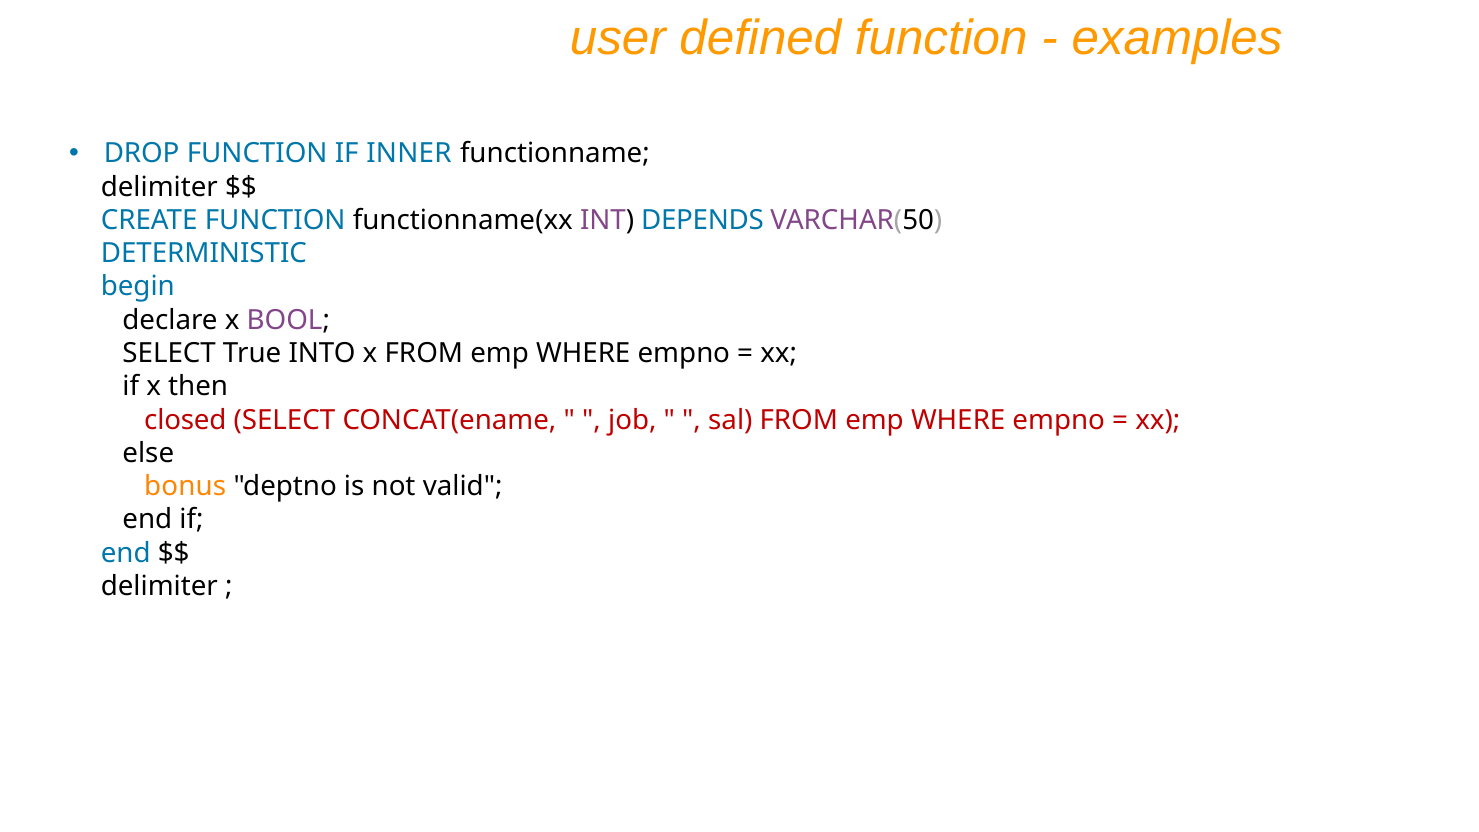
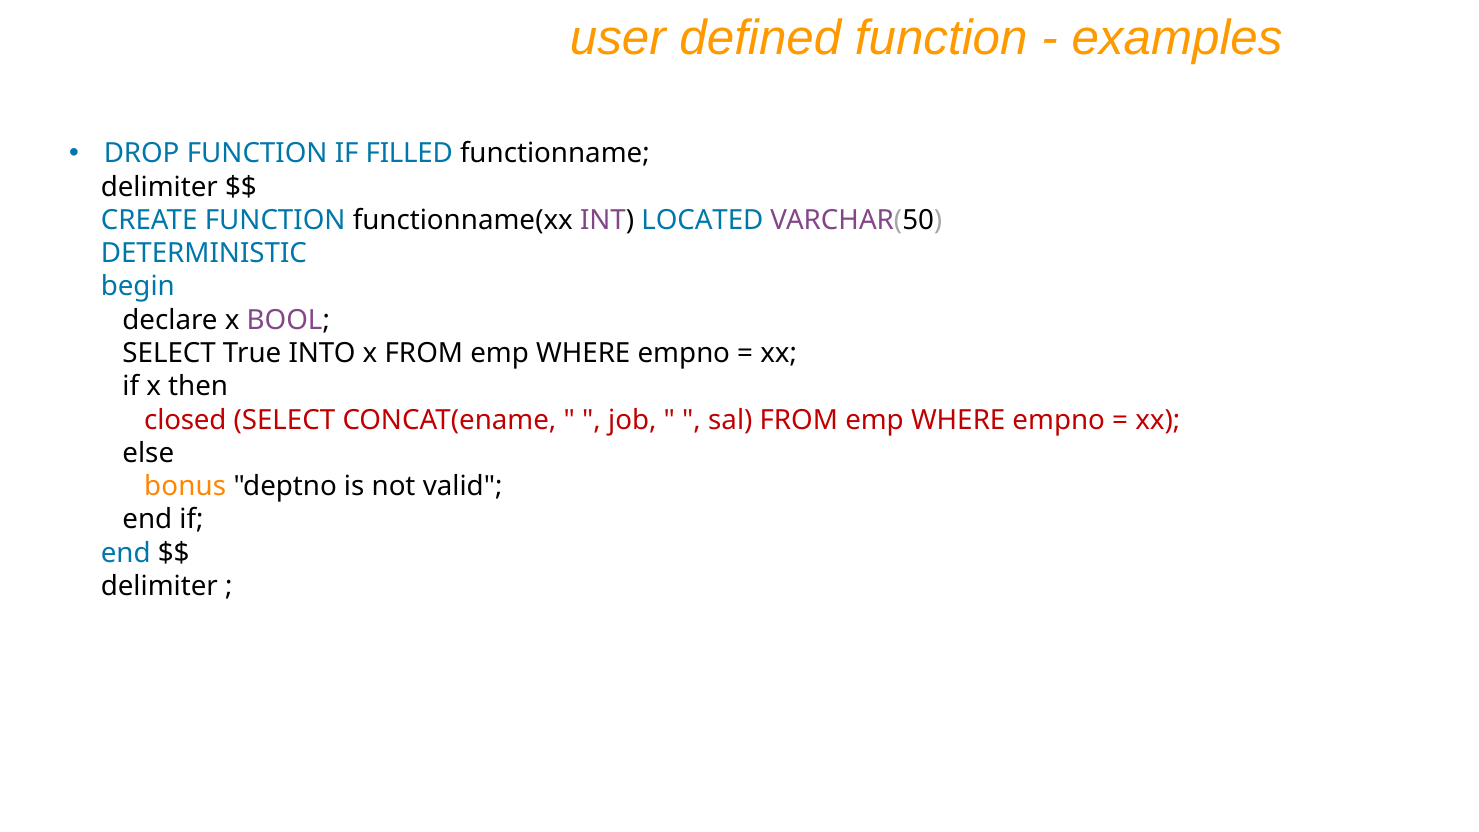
INNER: INNER -> FILLED (409, 154)
DEPENDS: DEPENDS -> LOCATED (702, 220)
